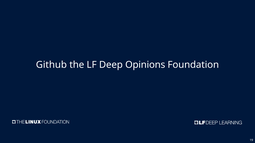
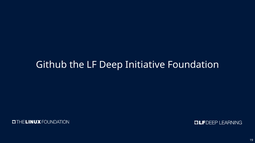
Opinions: Opinions -> Initiative (145, 65)
